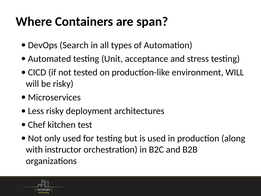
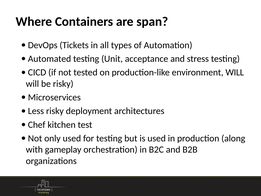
Search: Search -> Tickets (74, 45)
instructor: instructor -> gameplay (63, 149)
